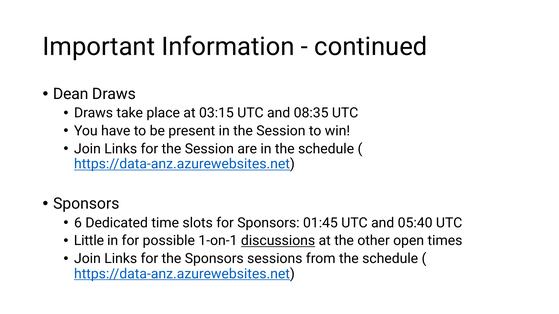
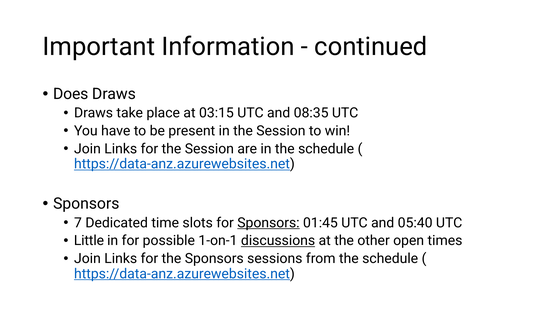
Dean: Dean -> Does (71, 94)
6: 6 -> 7 (78, 223)
Sponsors underline: none -> present (268, 223)
